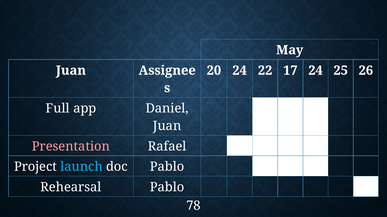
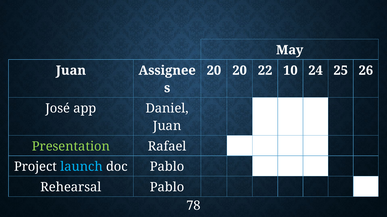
20 24: 24 -> 20 (240, 71)
17: 17 -> 10 (290, 71)
Full: Full -> José (58, 109)
Presentation colour: pink -> light green (71, 147)
